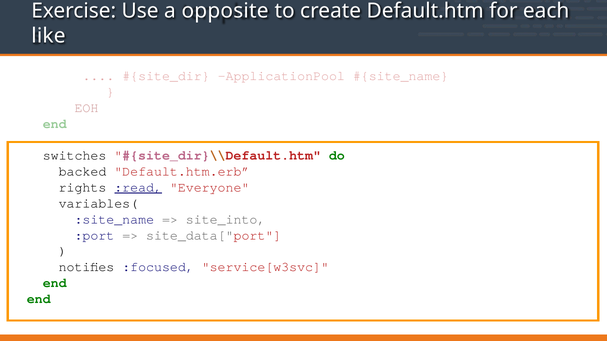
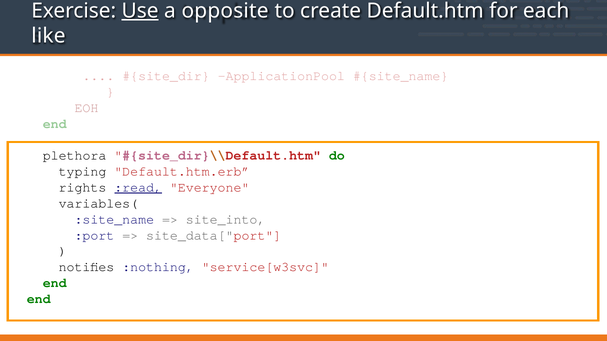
Use underline: none -> present (140, 11)
switches: switches -> plethora (75, 156)
backed: backed -> typing (83, 172)
:focused: :focused -> :nothing (158, 267)
